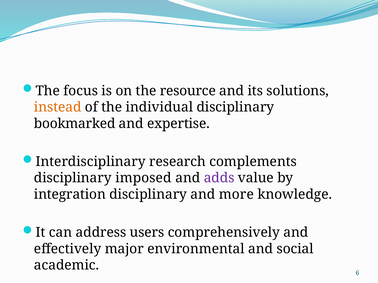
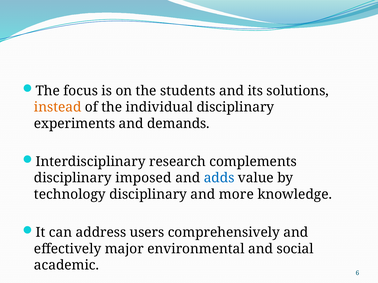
resource: resource -> students (188, 91)
bookmarked: bookmarked -> experiments (75, 124)
expertise: expertise -> demands (178, 124)
adds colour: purple -> blue (219, 178)
integration: integration -> technology (70, 195)
